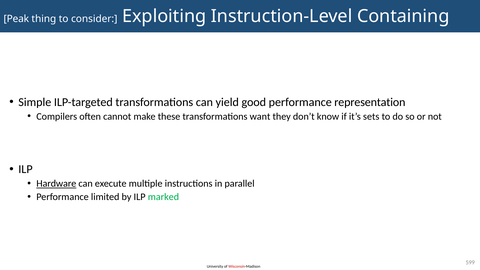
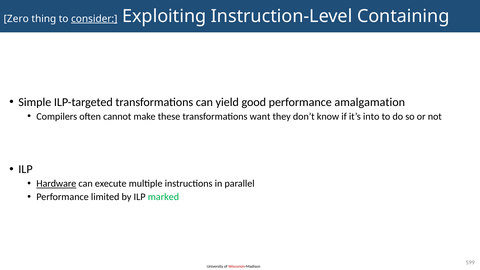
Peak: Peak -> Zero (16, 19)
consider underline: none -> present (94, 19)
representation: representation -> amalgamation (370, 102)
sets: sets -> into (371, 116)
